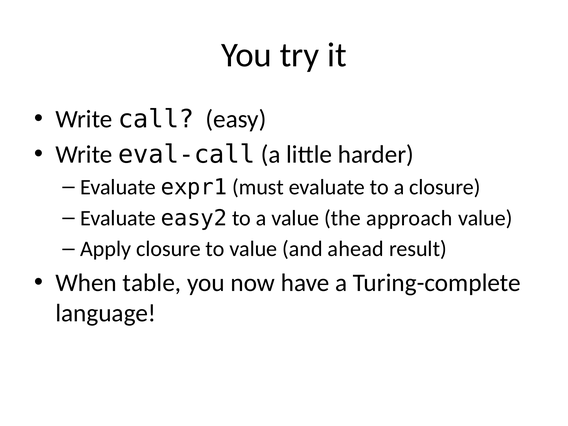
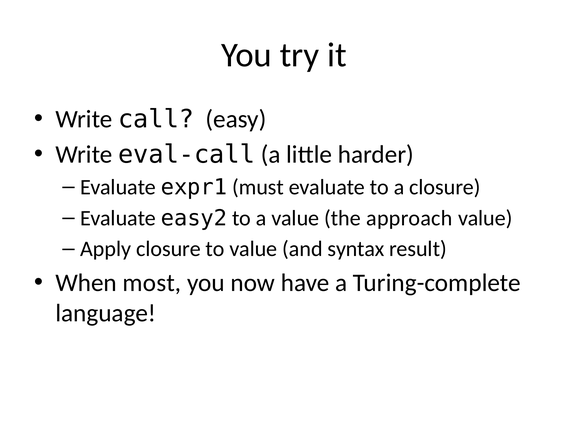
ahead: ahead -> syntax (356, 249)
table: table -> most (152, 283)
